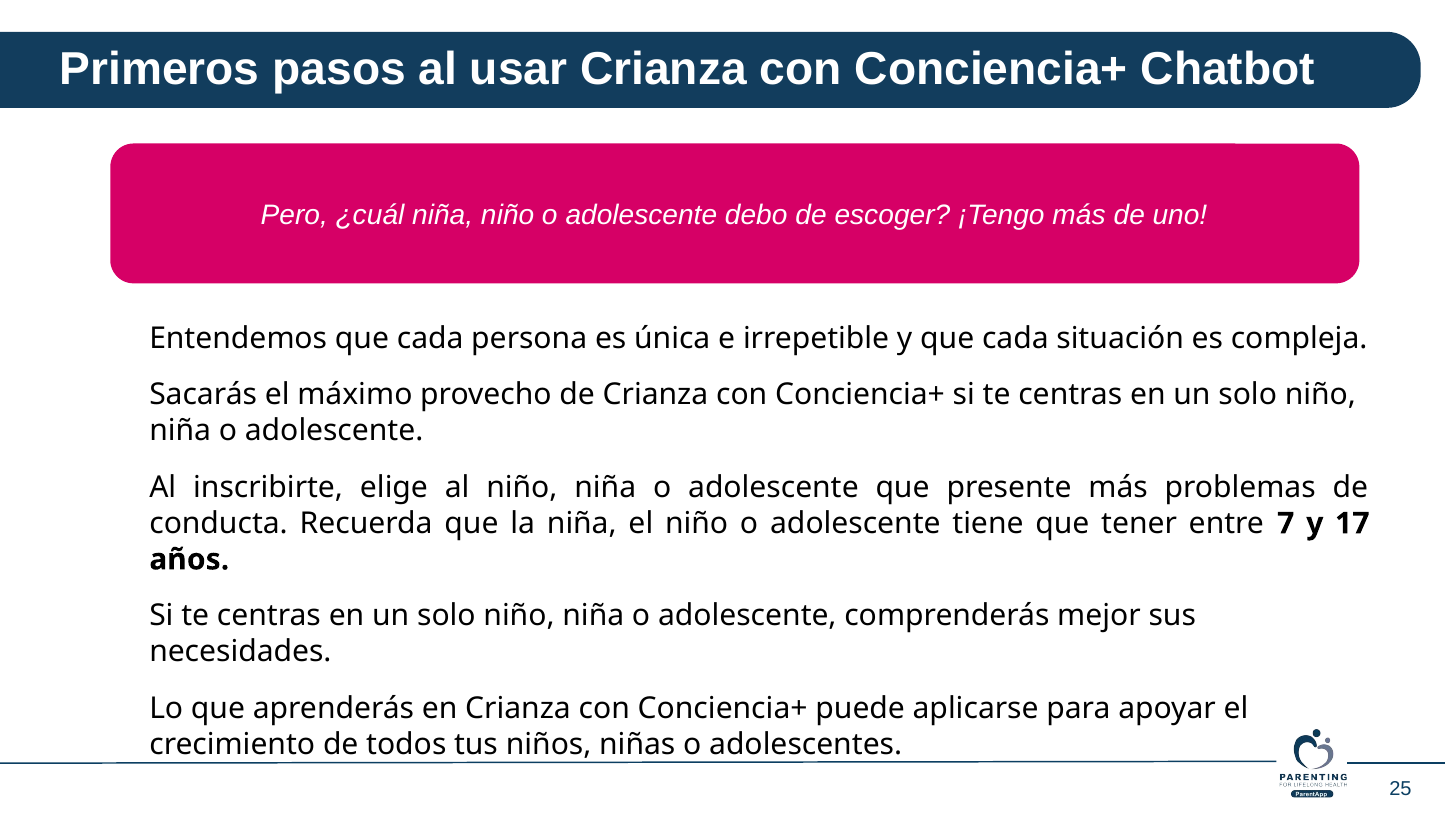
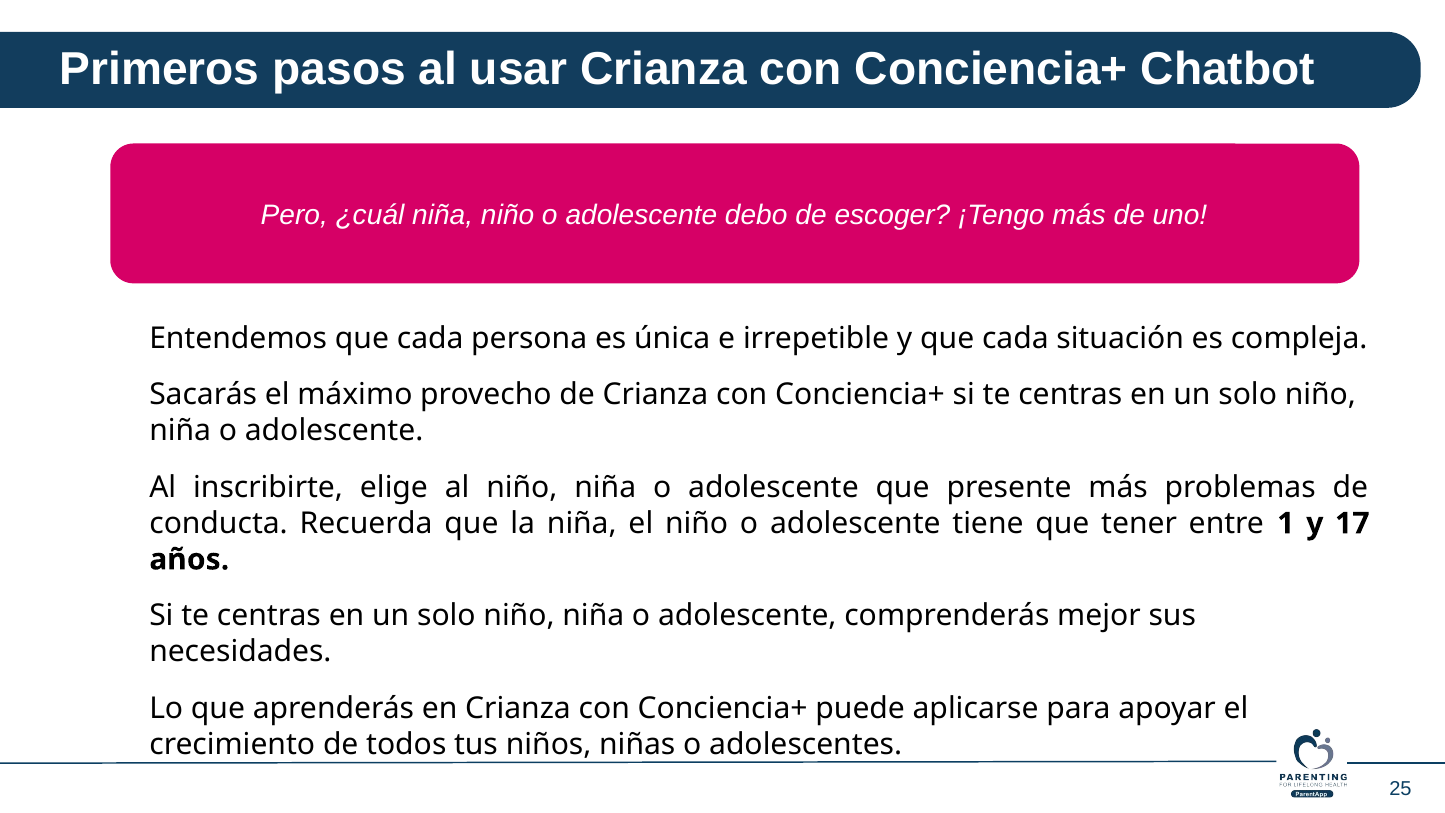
7: 7 -> 1 (1286, 523)
